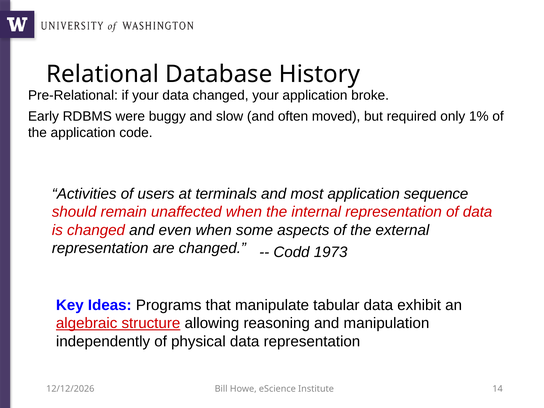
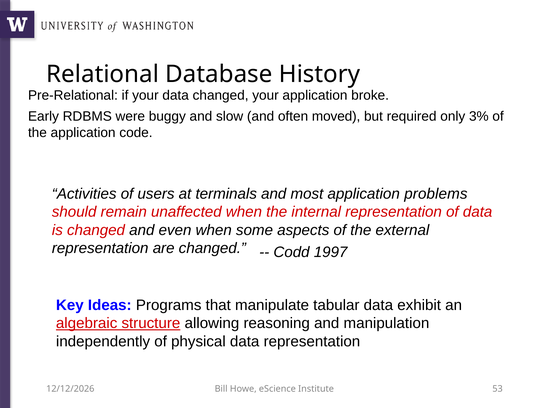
1%: 1% -> 3% (479, 116)
sequence: sequence -> problems (436, 194)
1973: 1973 -> 1997 (331, 252)
14: 14 -> 53 (498, 389)
